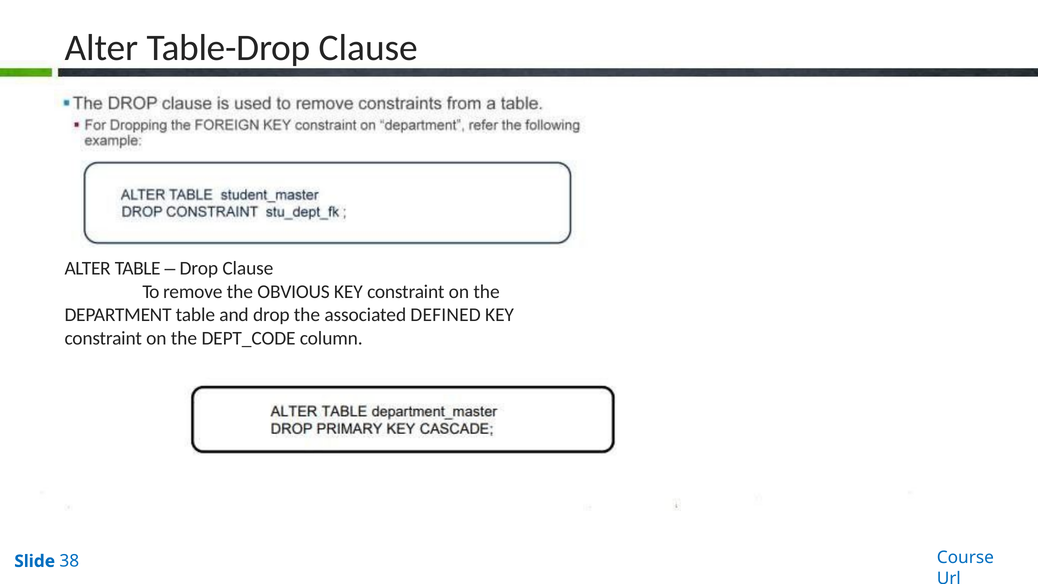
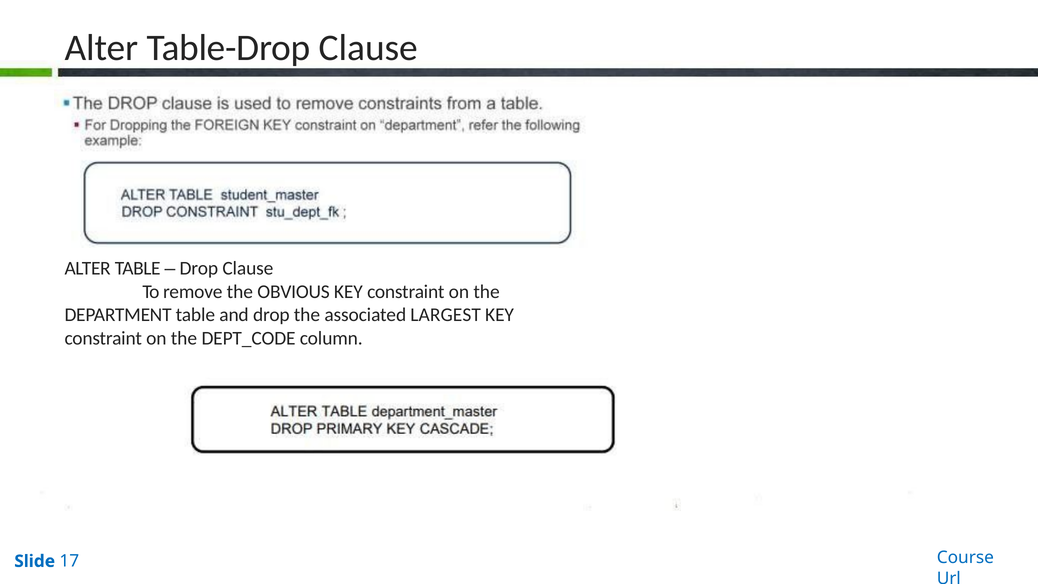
DEFINED: DEFINED -> LARGEST (446, 315)
38: 38 -> 17 (69, 561)
